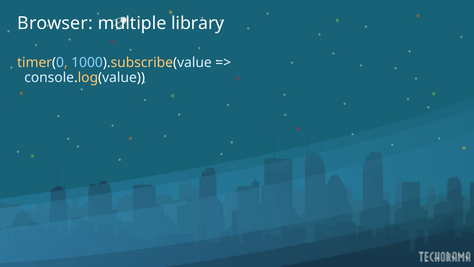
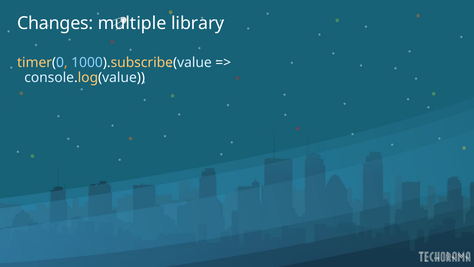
Browser: Browser -> Changes (55, 23)
